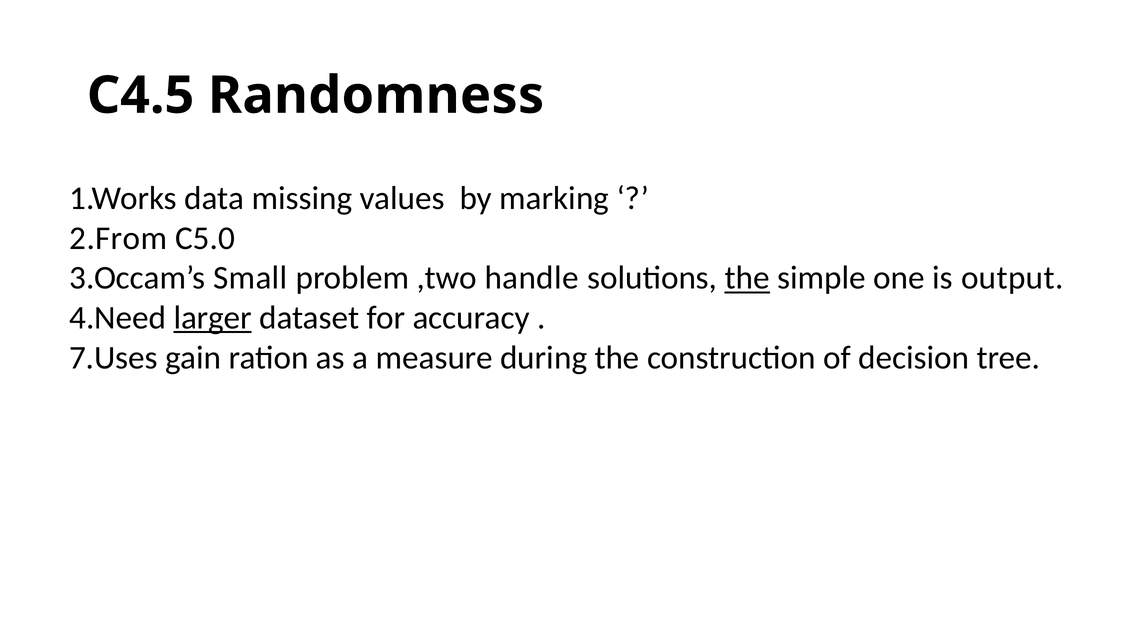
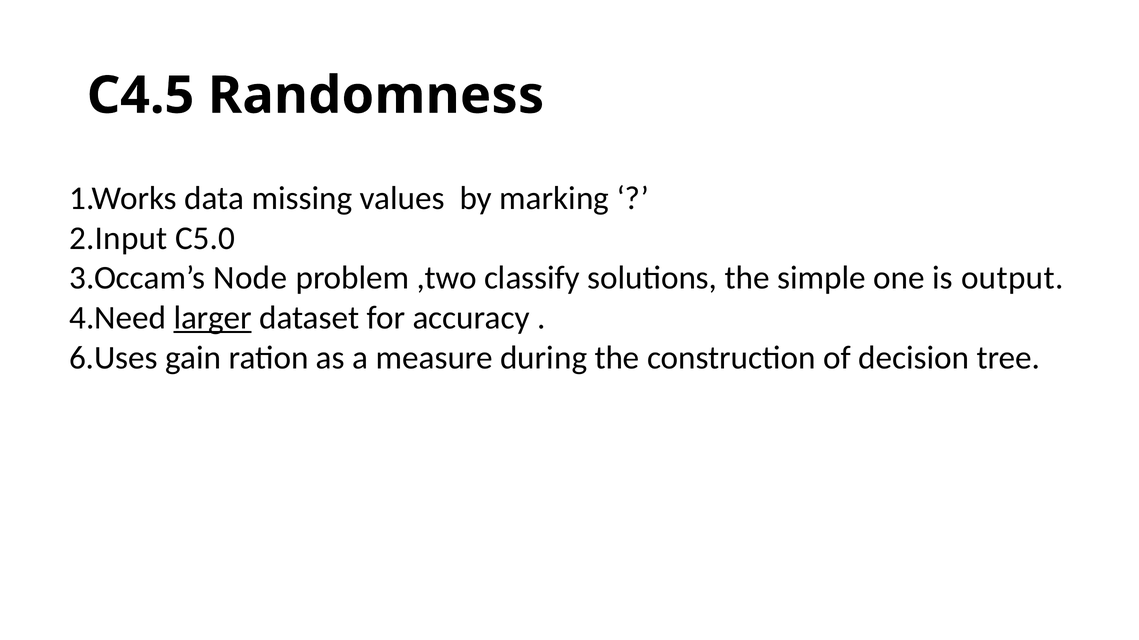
2.From: 2.From -> 2.Input (118, 238)
Small: Small -> Node (250, 278)
handle: handle -> classify (532, 278)
the underline: present -> none (747, 278)
7.Uses: 7.Uses -> 6.Uses (114, 358)
